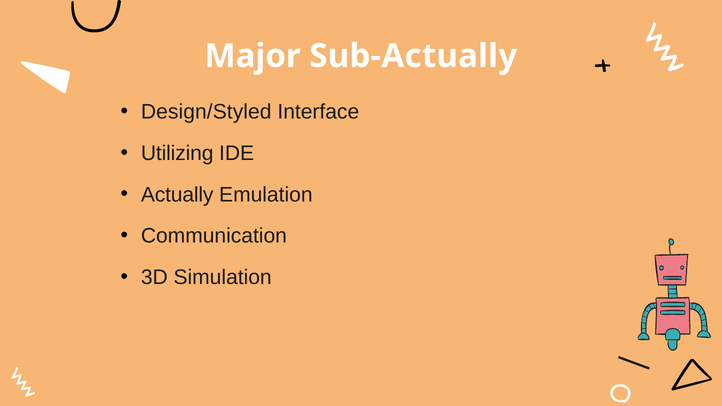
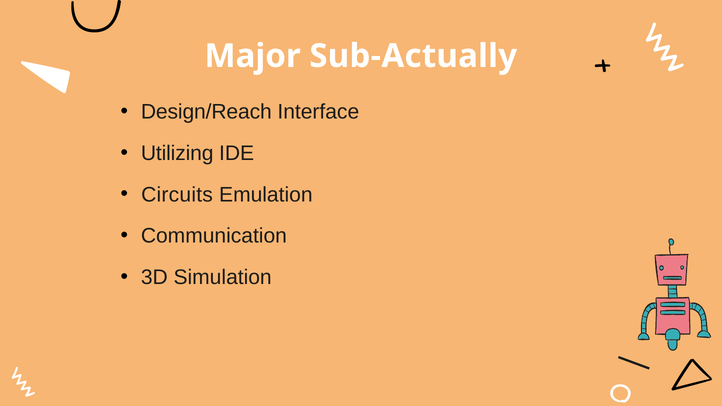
Design/Styled: Design/Styled -> Design/Reach (206, 112)
Actually: Actually -> Circuits (177, 195)
